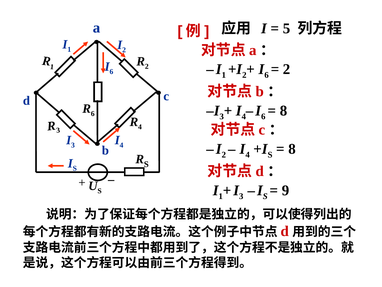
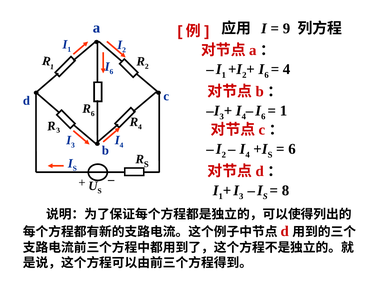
5: 5 -> 9 (287, 28)
2: 2 -> 4 (287, 69)
8: 8 -> 1 (283, 111)
8: 8 -> 6 (292, 149)
9: 9 -> 8 (286, 190)
